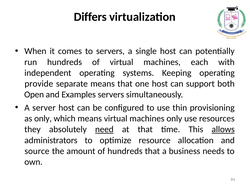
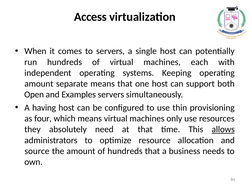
Differs: Differs -> Access (90, 17)
provide: provide -> amount (39, 84)
server: server -> having (44, 107)
as only: only -> four (43, 118)
need underline: present -> none (104, 129)
